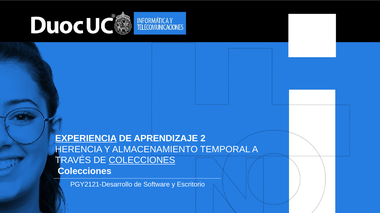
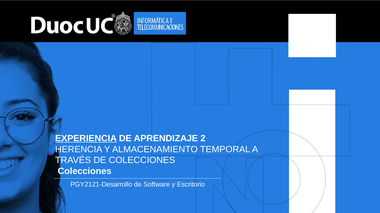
COLECCIONES underline: present -> none (142, 161)
